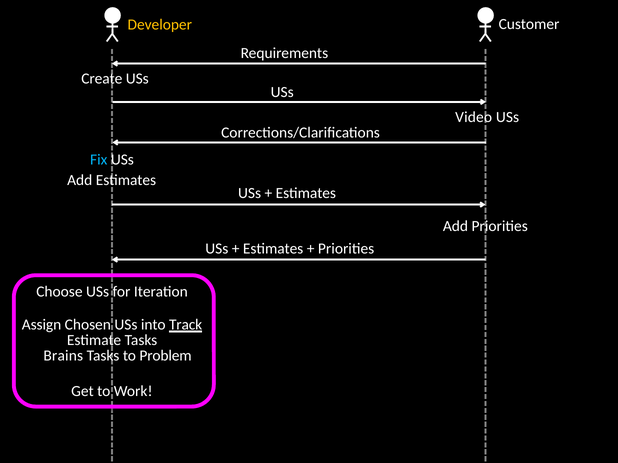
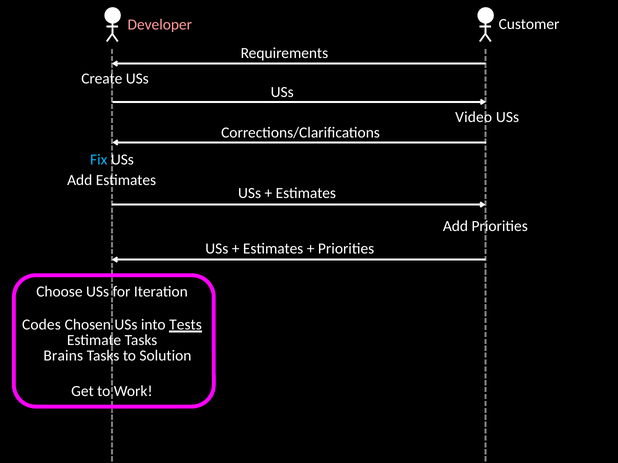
Developer colour: yellow -> pink (160, 24)
Assign: Assign -> Codes (41, 325)
Track: Track -> Tests (186, 325)
Problem: Problem -> Solution (165, 356)
